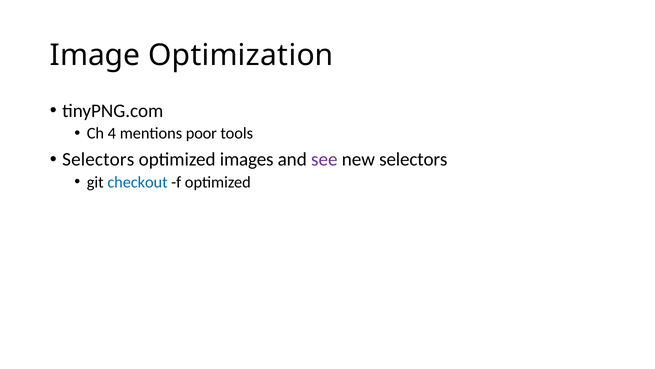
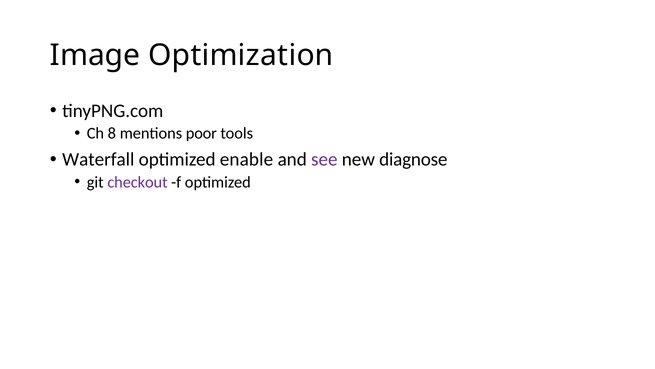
4: 4 -> 8 (112, 133)
Selectors: Selectors -> Waterfall (98, 159)
images: images -> enable (247, 159)
new selectors: selectors -> diagnose (413, 159)
checkout colour: blue -> purple (138, 182)
